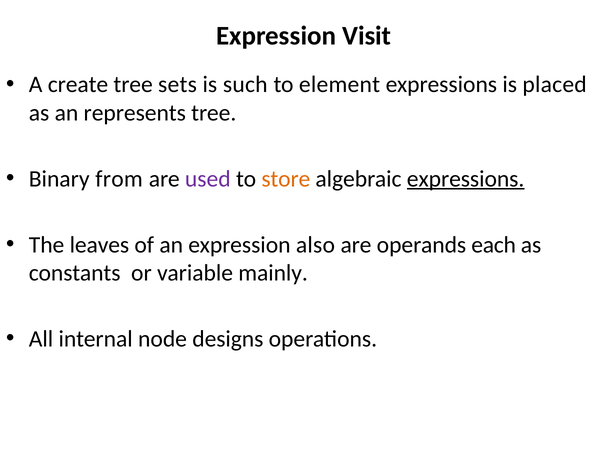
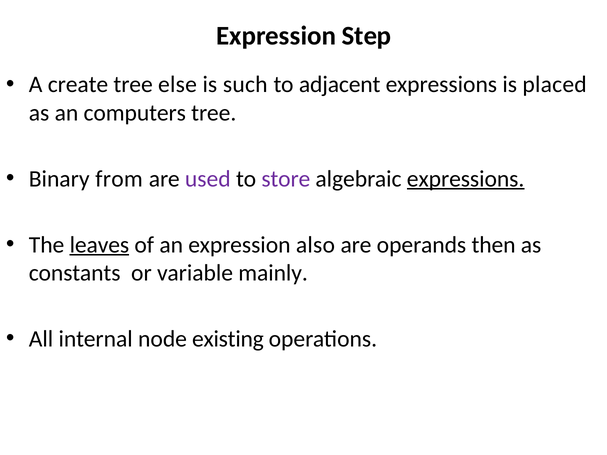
Visit: Visit -> Step (367, 36)
sets: sets -> else (177, 85)
element: element -> adjacent (340, 85)
represents: represents -> computers (135, 113)
store colour: orange -> purple (286, 179)
leaves underline: none -> present (99, 245)
each: each -> then (494, 245)
designs: designs -> existing (228, 339)
